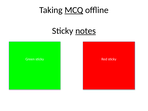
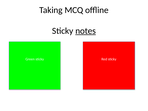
MCQ underline: present -> none (74, 10)
